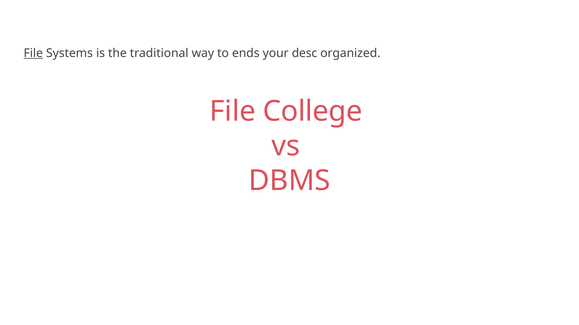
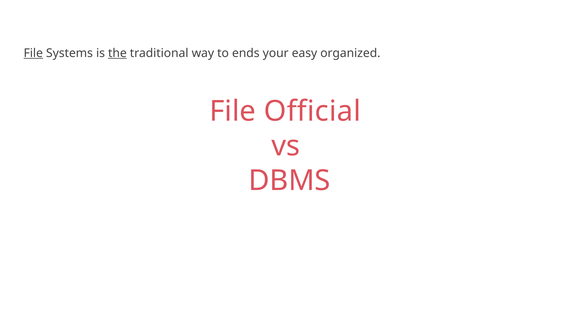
the underline: none -> present (117, 53)
desc: desc -> easy (304, 53)
College: College -> Official (312, 112)
